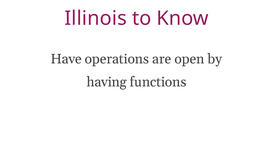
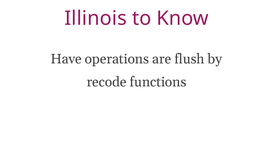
open: open -> flush (189, 59)
having: having -> recode (107, 82)
